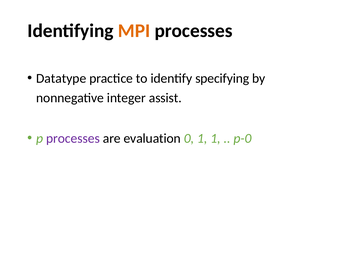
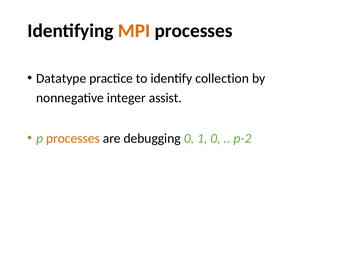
specifying: specifying -> collection (222, 78)
processes colour: purple -> orange (73, 138)
evaluation: evaluation -> debugging (152, 138)
1 1: 1 -> 0 (215, 138)
p-0: p-0 -> p-2 (242, 138)
